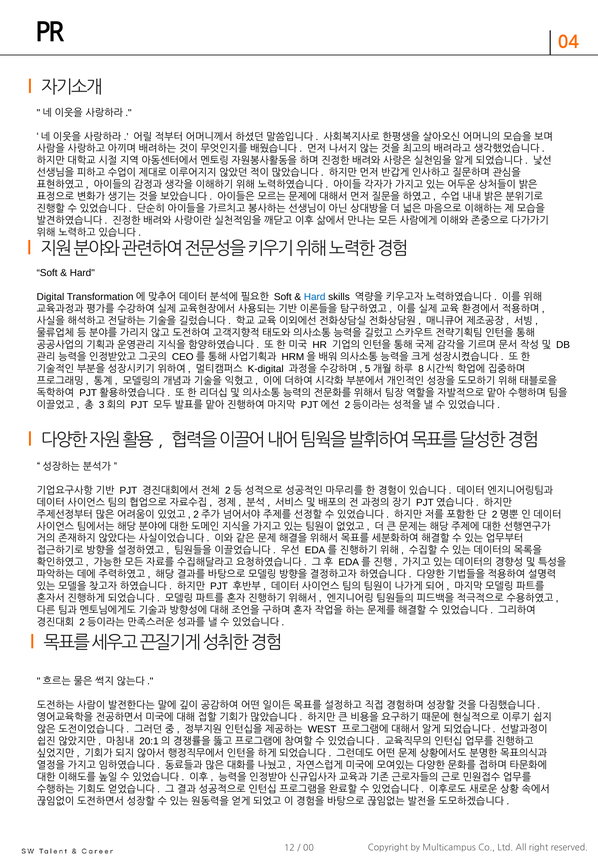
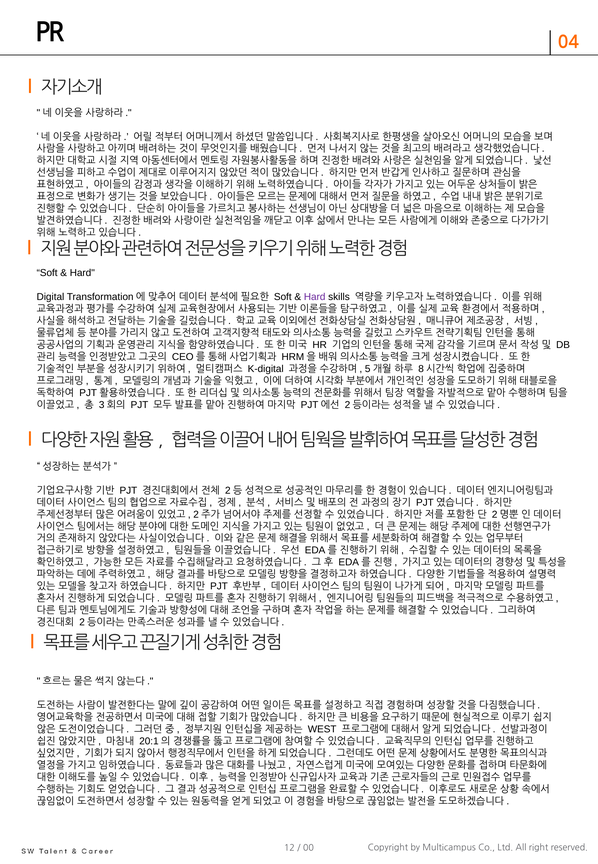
Hard colour: blue -> purple (315, 297)
